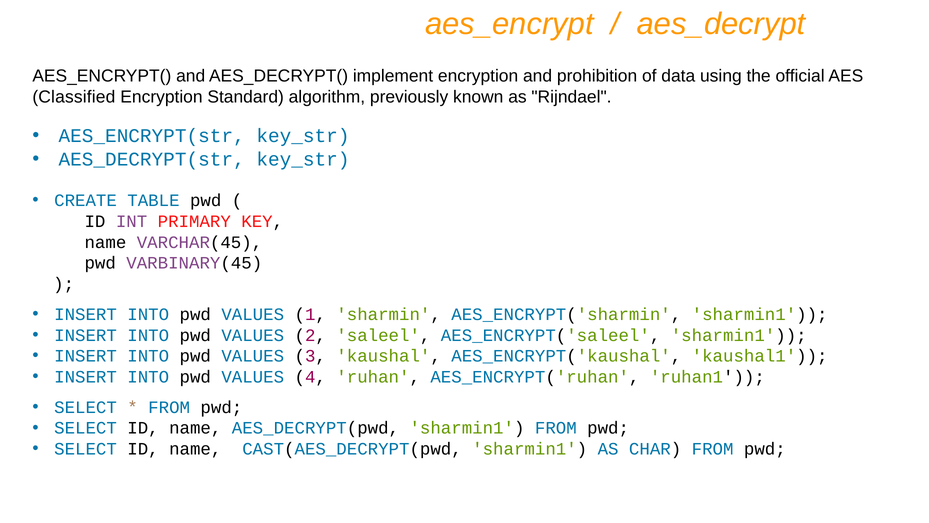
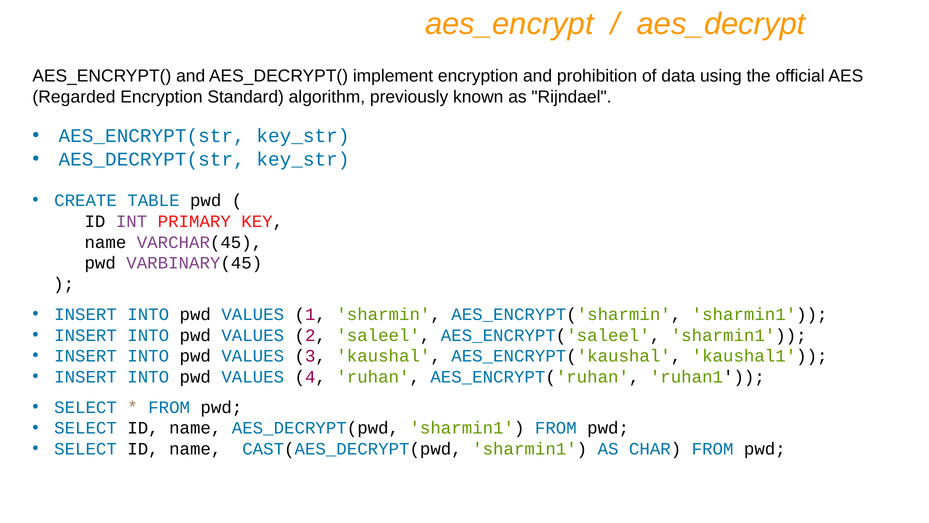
Classified: Classified -> Regarded (74, 97)
